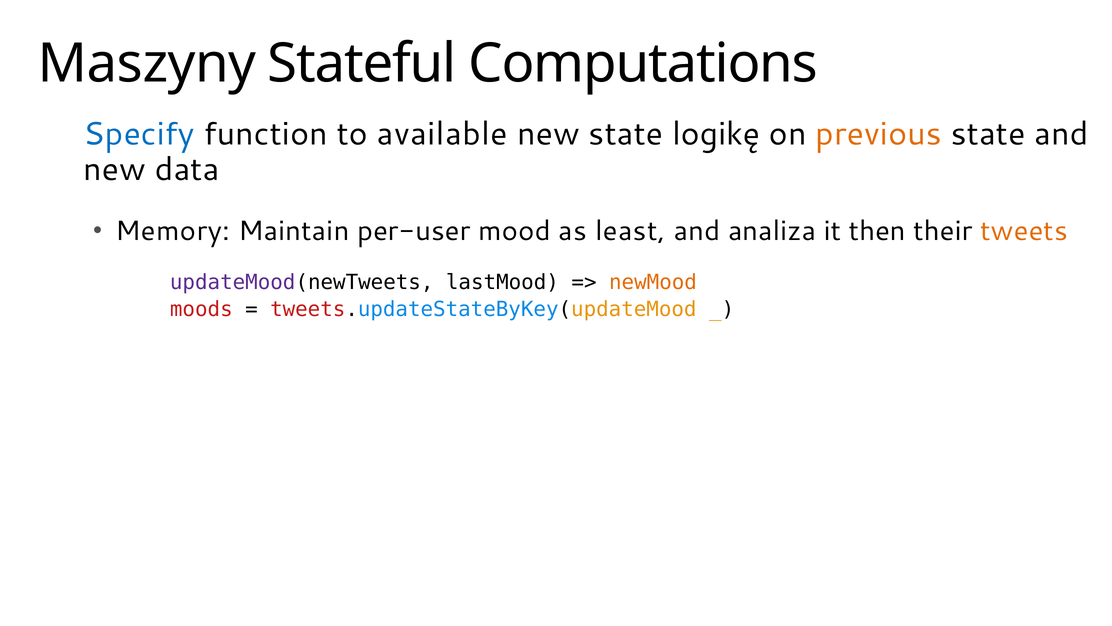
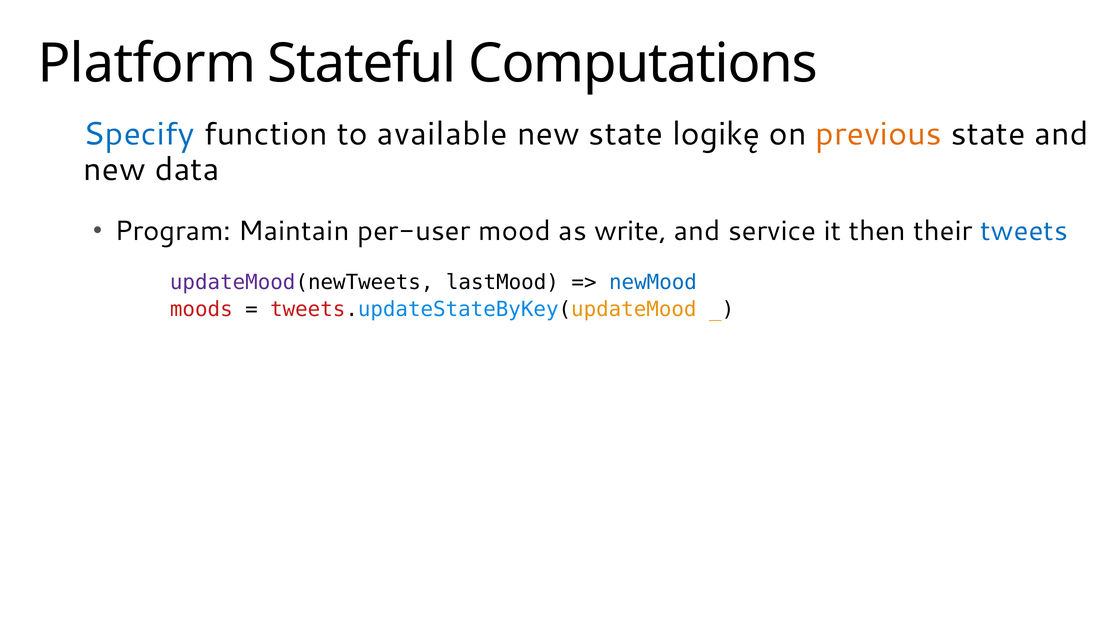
Maszyny: Maszyny -> Platform (147, 64)
Memory: Memory -> Program (173, 231)
least: least -> write (631, 231)
analiza: analiza -> service (772, 231)
tweets colour: orange -> blue (1024, 231)
newMood colour: orange -> blue (653, 282)
